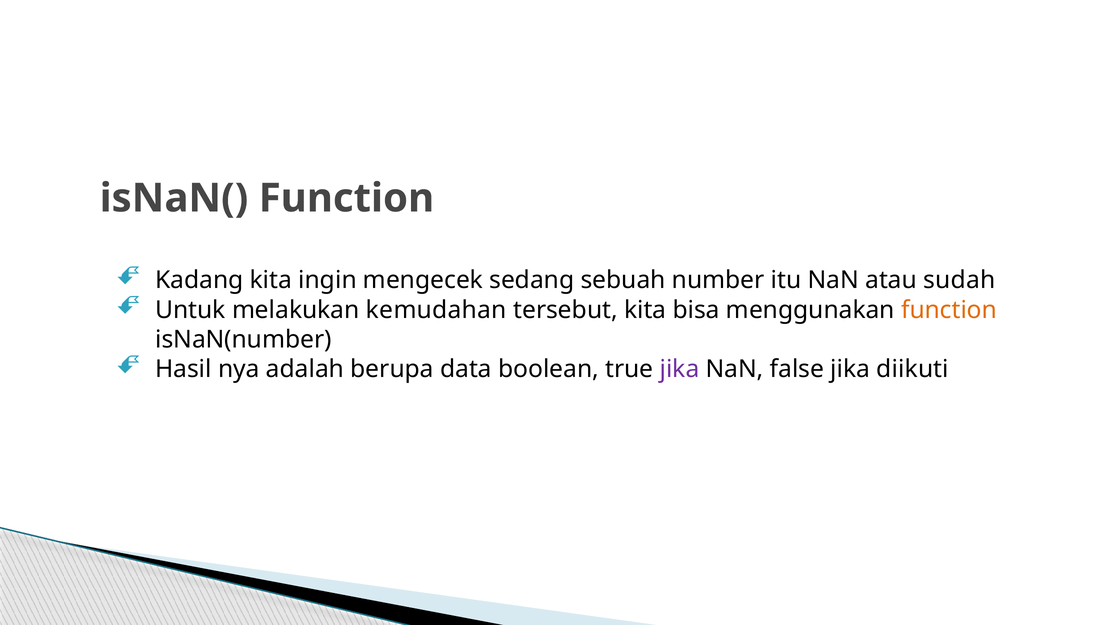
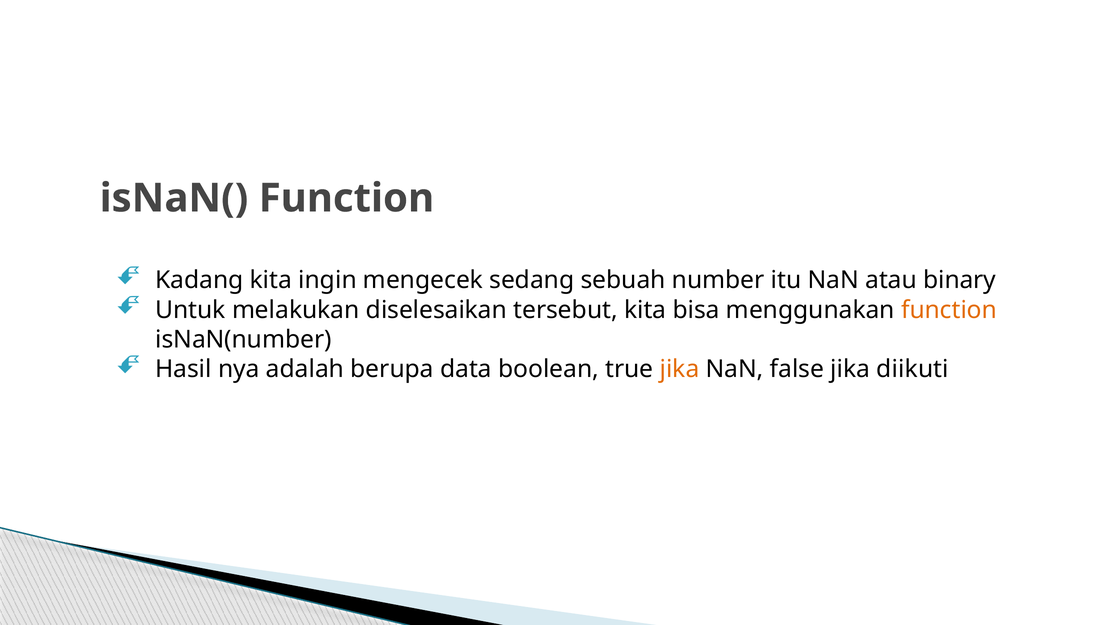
sudah: sudah -> binary (960, 280)
kemudahan: kemudahan -> diselesaikan (436, 310)
jika colour: purple -> orange (680, 369)
